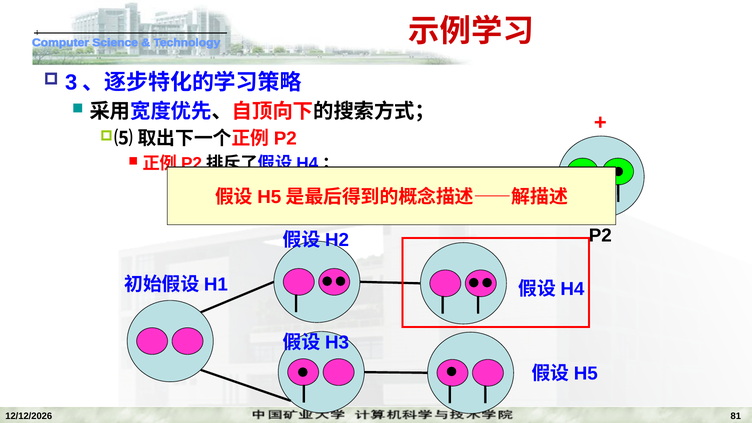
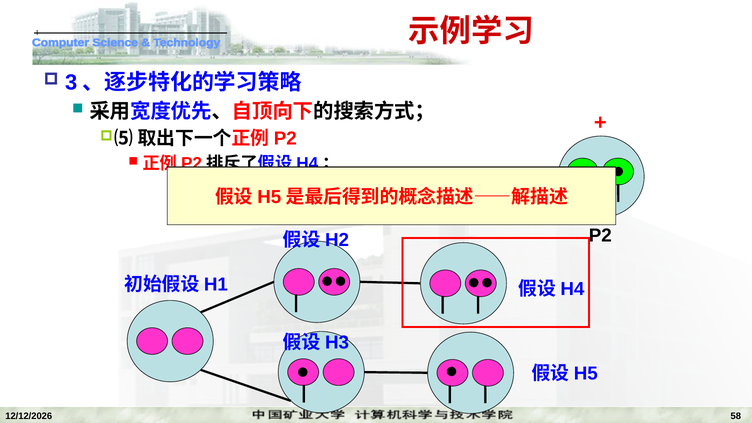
81: 81 -> 58 (736, 416)
